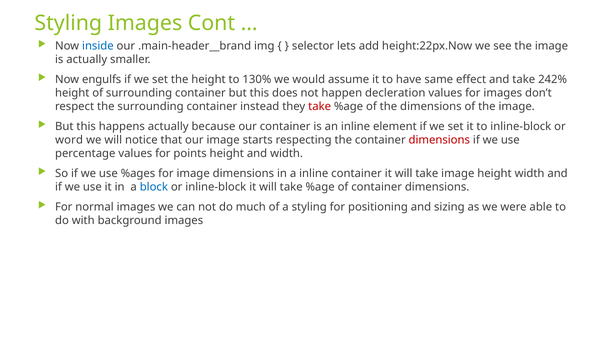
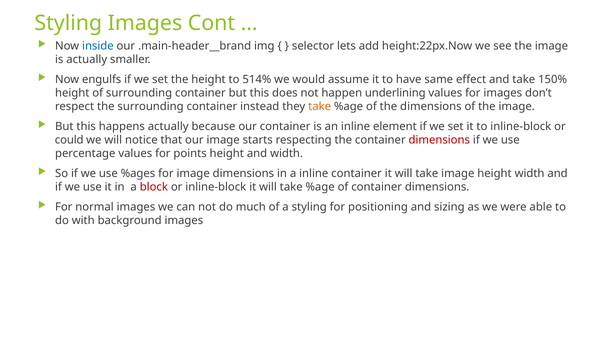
130%: 130% -> 514% (257, 79)
242%: 242% -> 150% (553, 79)
decleration: decleration -> underlining (395, 93)
take colour: red -> orange (320, 107)
word: word -> could (69, 140)
block colour: blue -> red (154, 187)
